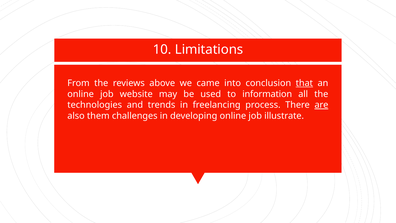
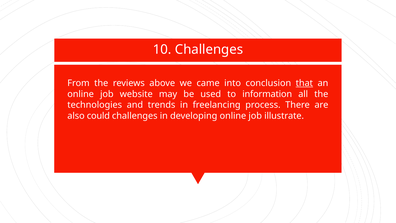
10 Limitations: Limitations -> Challenges (209, 49)
are underline: present -> none (321, 105)
them: them -> could (98, 116)
